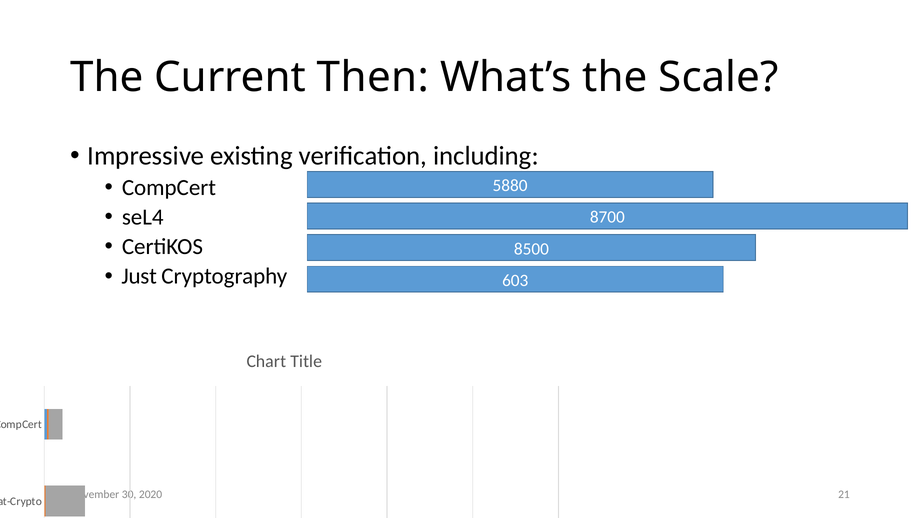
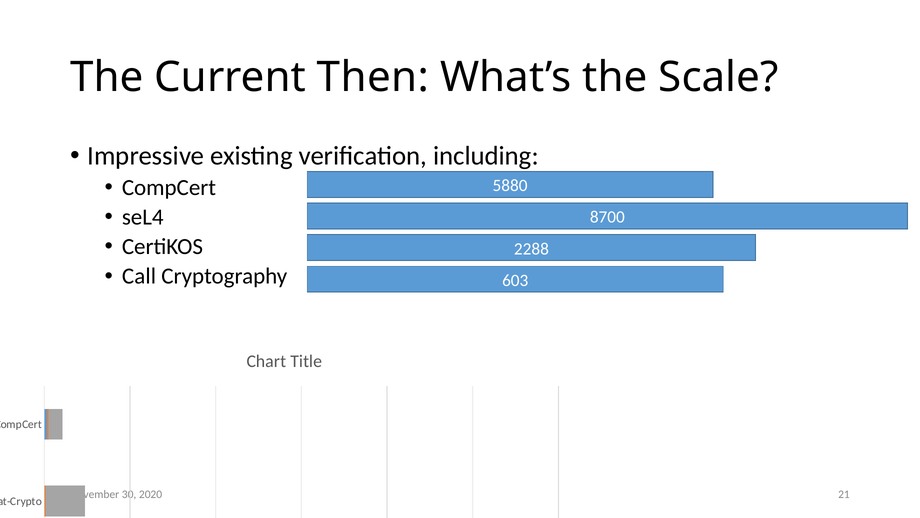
8500: 8500 -> 2288 (531, 249)
Just: Just -> Call (139, 276)
